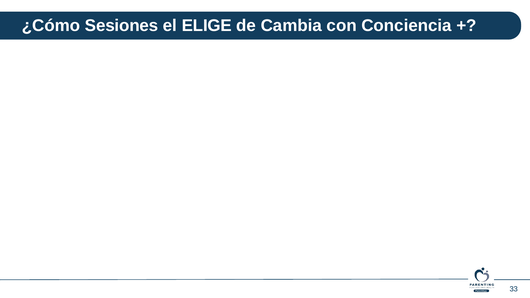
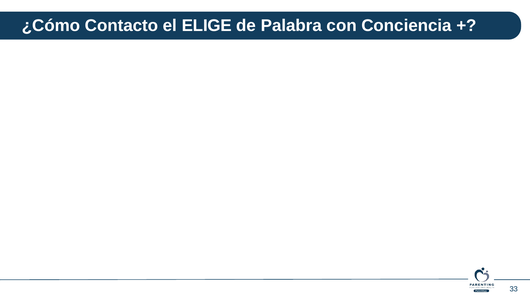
Sesiones: Sesiones -> Contacto (122, 25)
Cambia: Cambia -> Palabra (291, 25)
